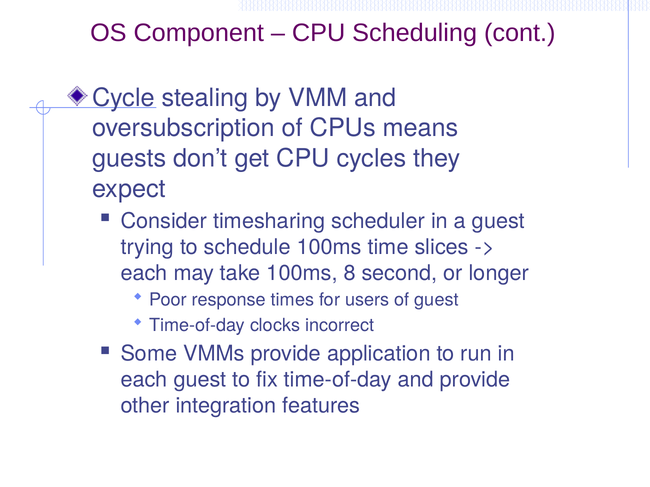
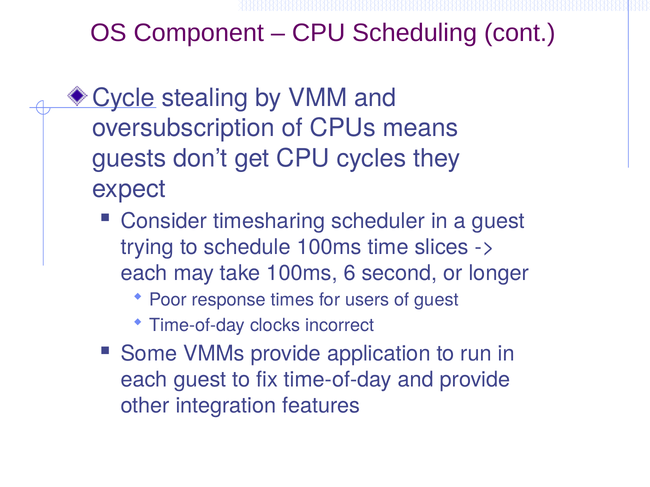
8: 8 -> 6 (350, 273)
